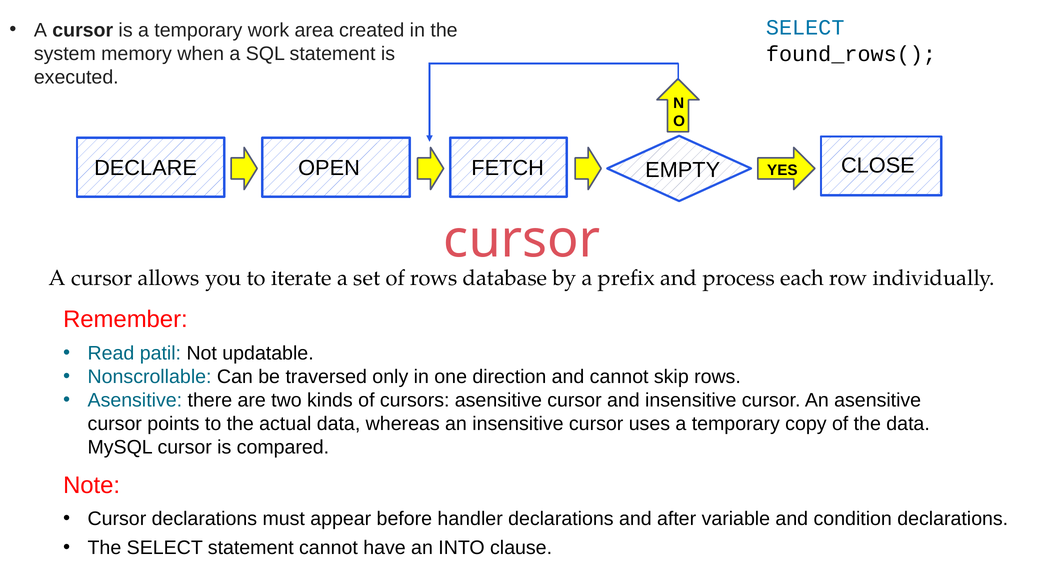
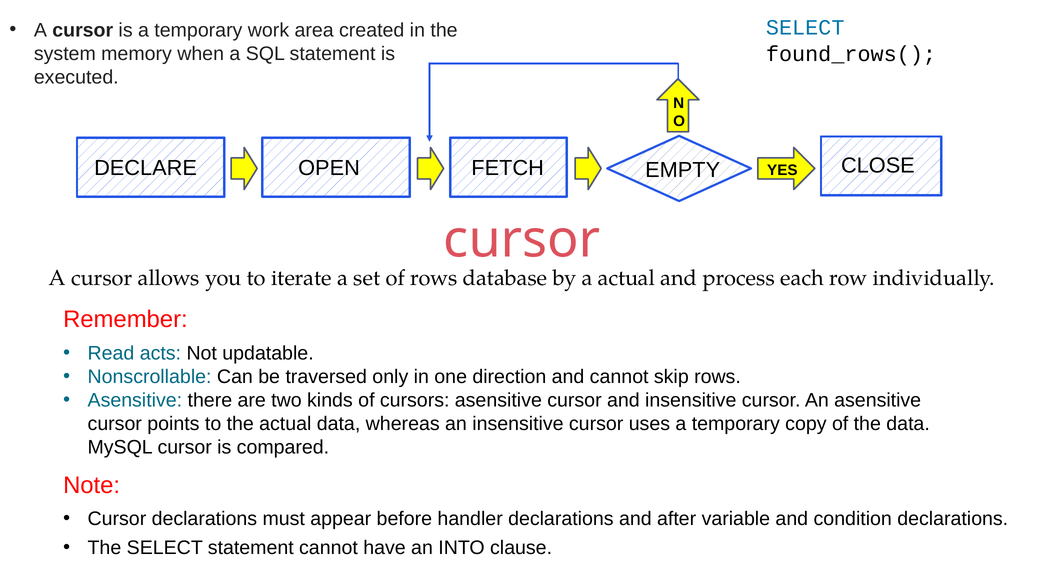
a prefix: prefix -> actual (626, 278)
patil: patil -> acts (160, 353)
